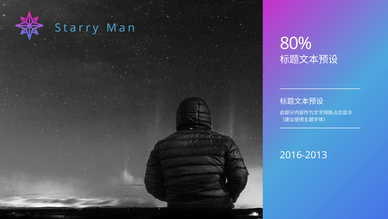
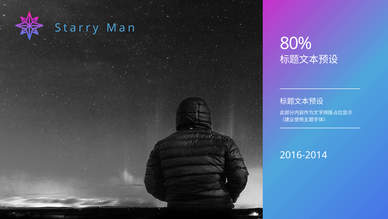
2016-2013: 2016-2013 -> 2016-2014 (303, 155)
